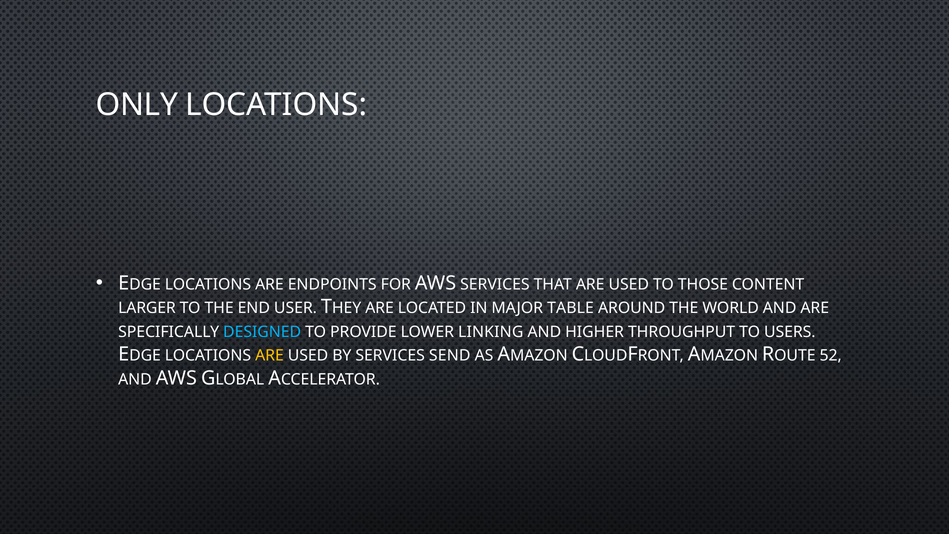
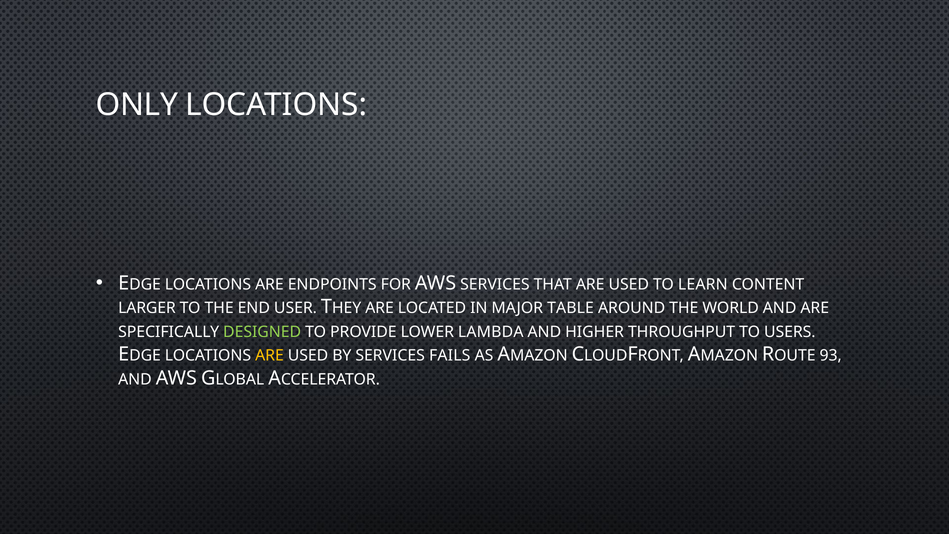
THOSE: THOSE -> LEARN (703, 284)
DESIGNED colour: light blue -> light green (262, 332)
LINKING: LINKING -> LAMBDA (491, 332)
SEND: SEND -> FAILS (450, 356)
52: 52 -> 93 (831, 356)
